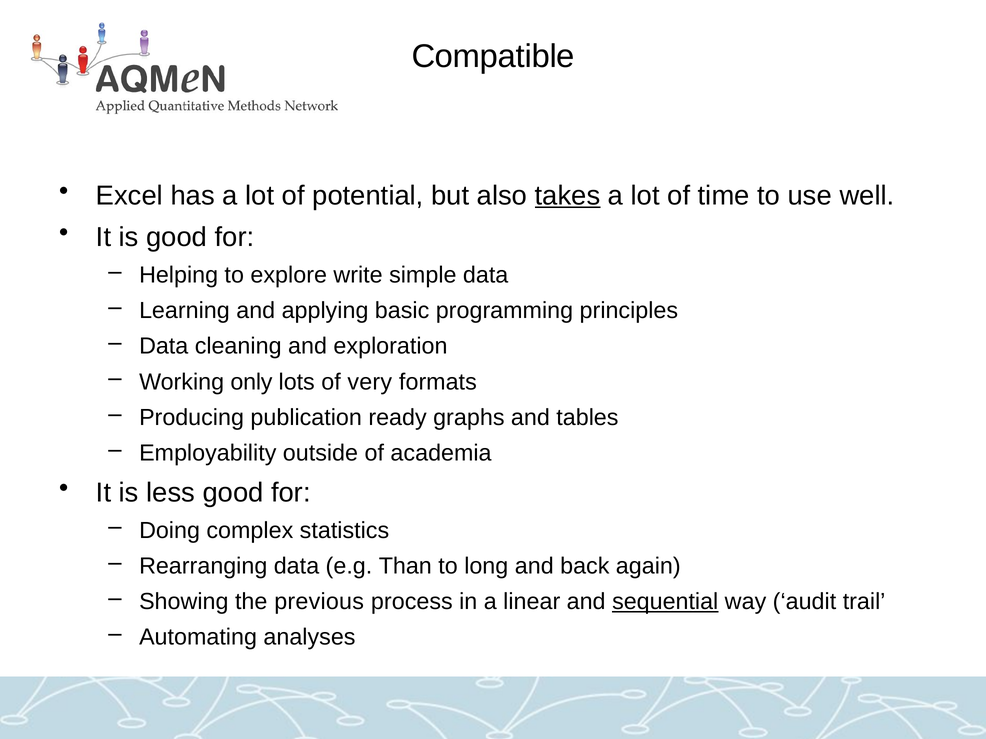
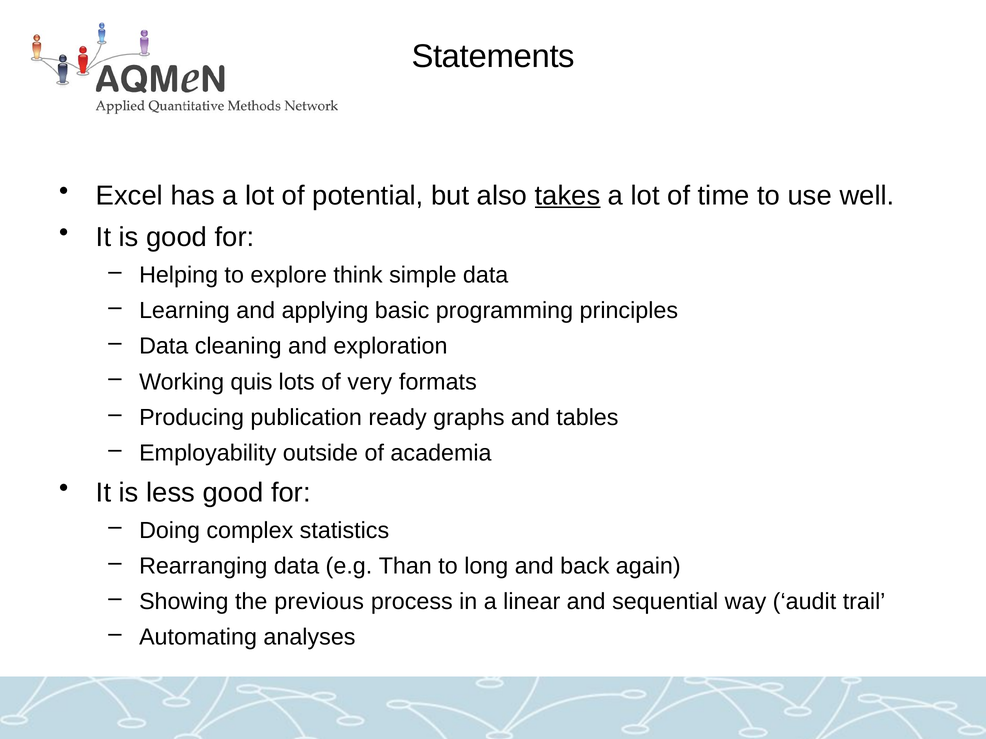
Compatible: Compatible -> Statements (493, 57)
write: write -> think (358, 275)
only: only -> quis (251, 382)
sequential underline: present -> none (665, 602)
